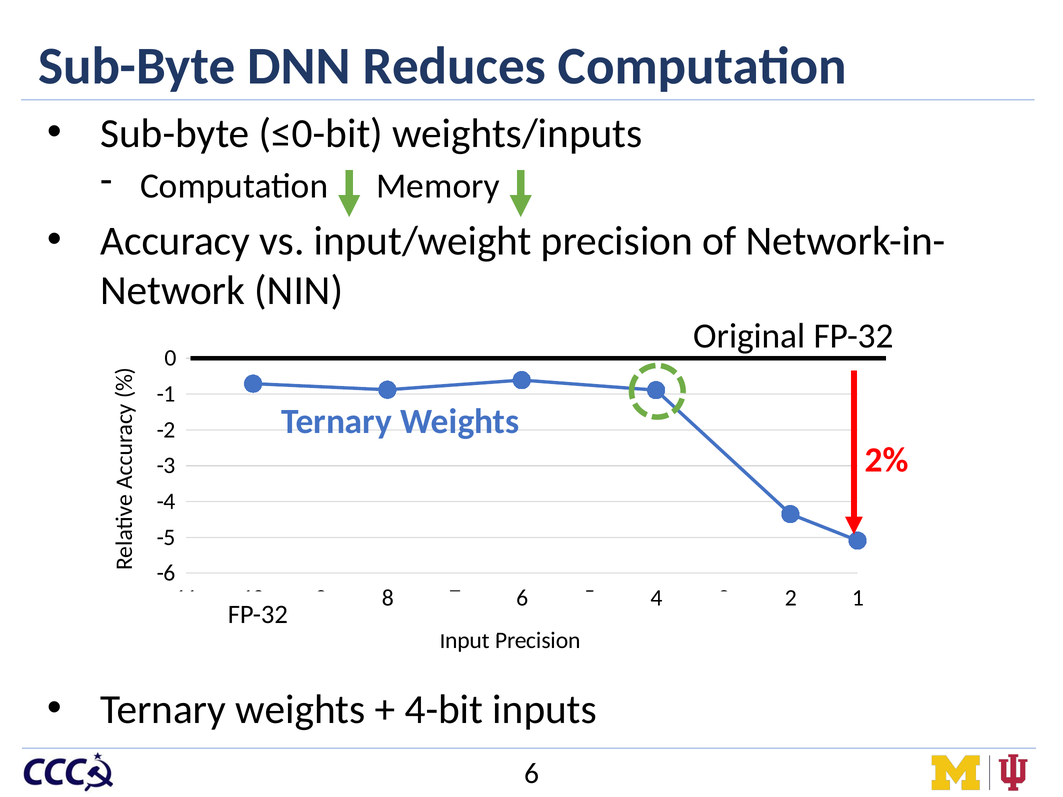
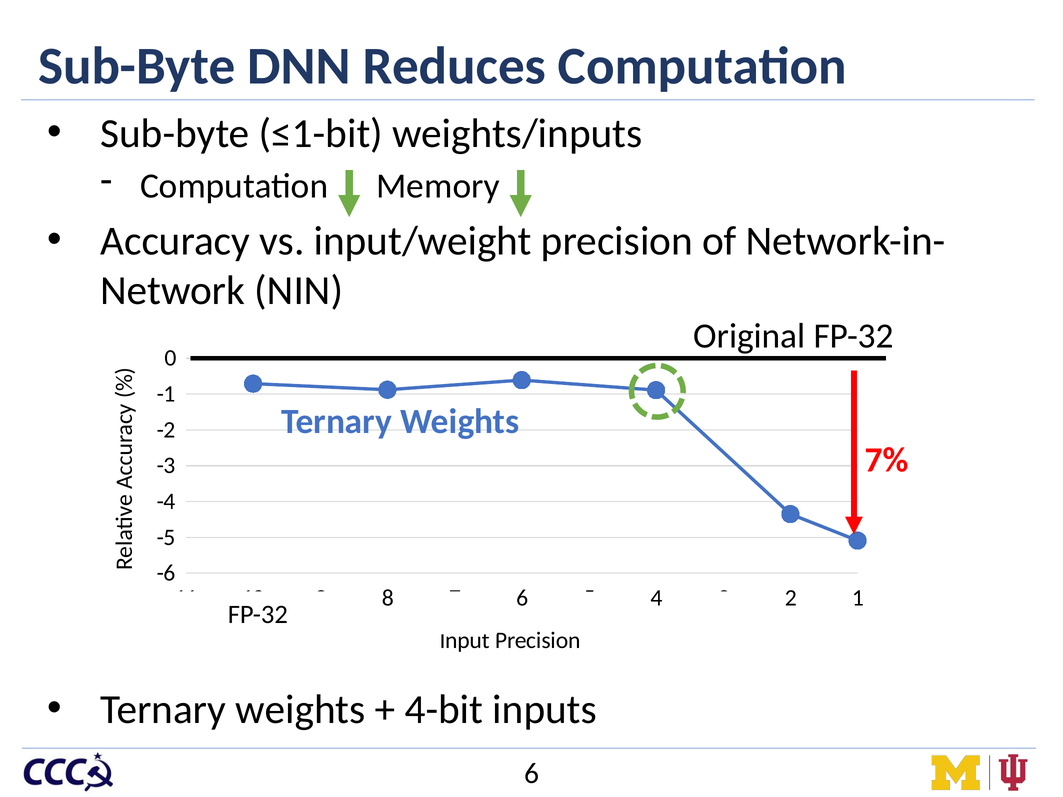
≤0-bit: ≤0-bit -> ≤1-bit (321, 133)
2%: 2% -> 7% (887, 460)
